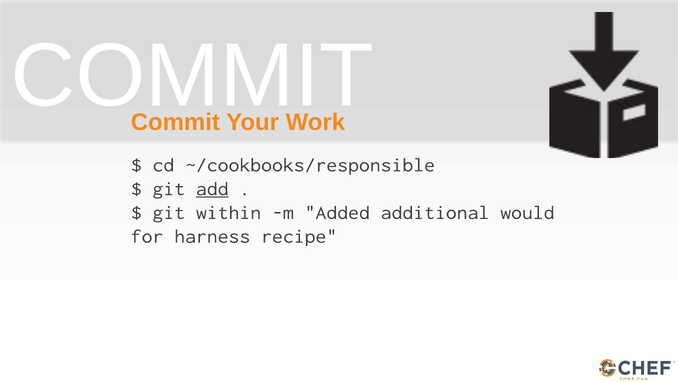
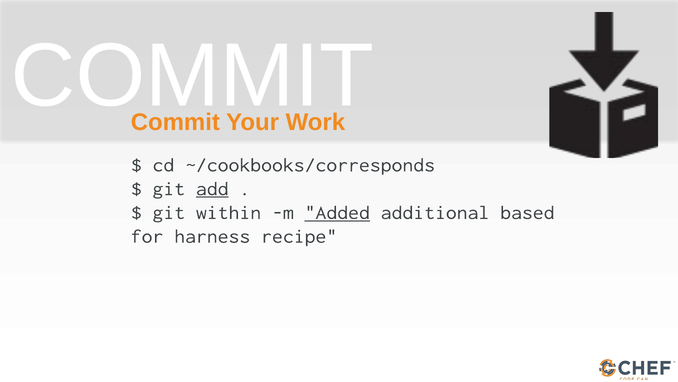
~/cookbooks/responsible: ~/cookbooks/responsible -> ~/cookbooks/corresponds (310, 165)
Added underline: none -> present (337, 212)
would: would -> based (527, 212)
